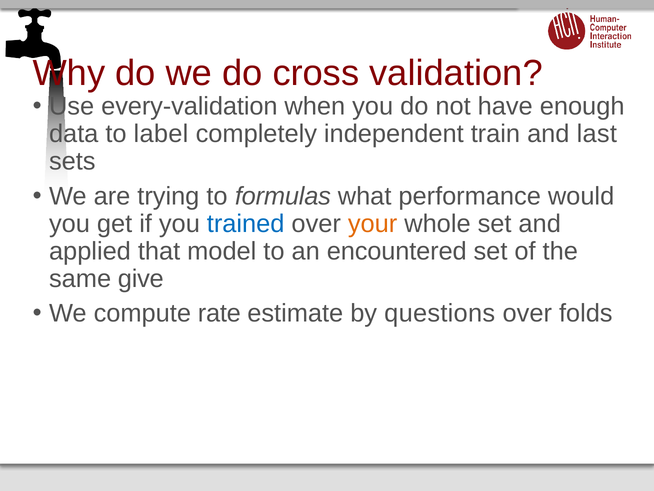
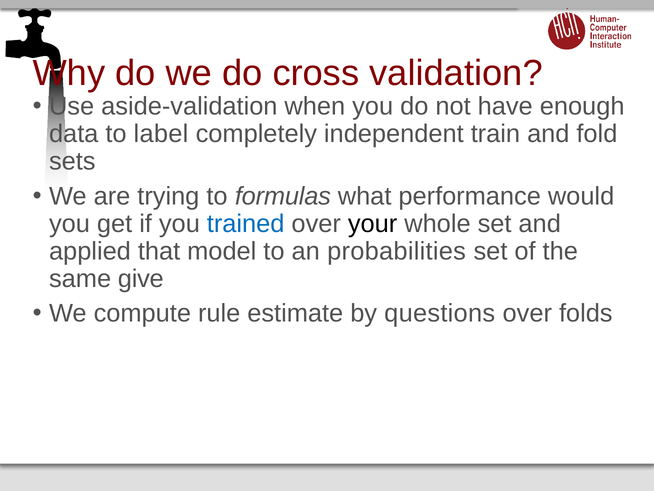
every-validation: every-validation -> aside-validation (189, 106)
last: last -> fold (597, 134)
your colour: orange -> black (373, 223)
encountered: encountered -> probabilities (397, 251)
rate: rate -> rule (219, 313)
